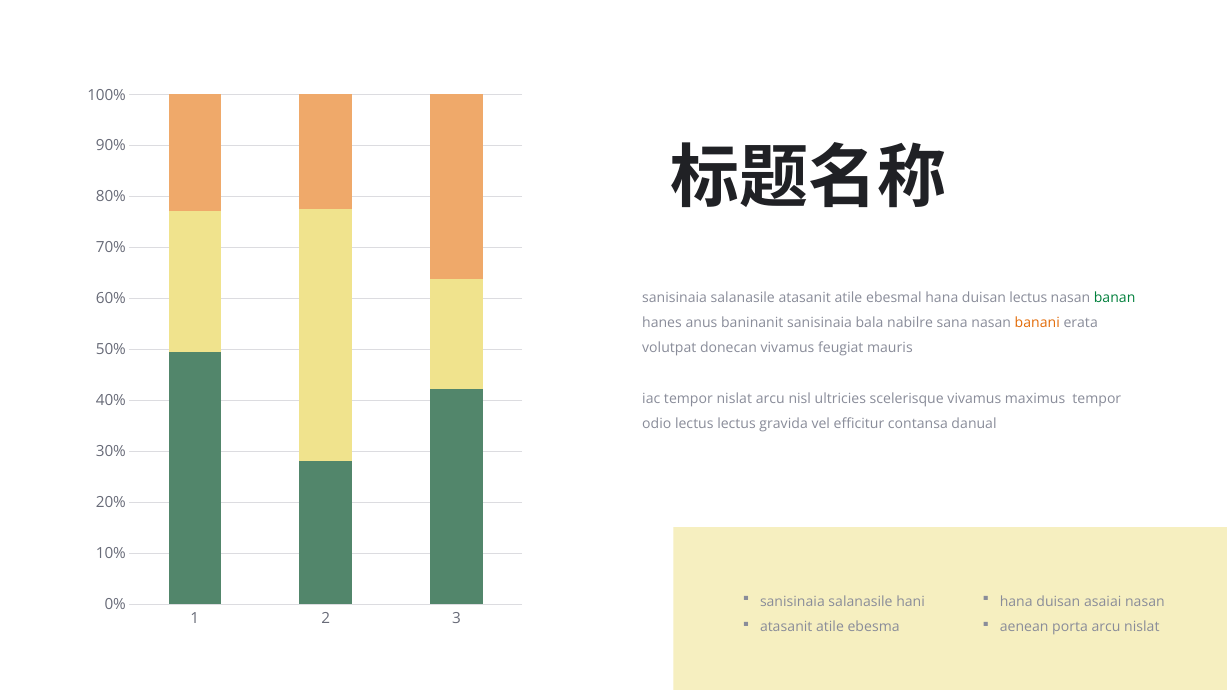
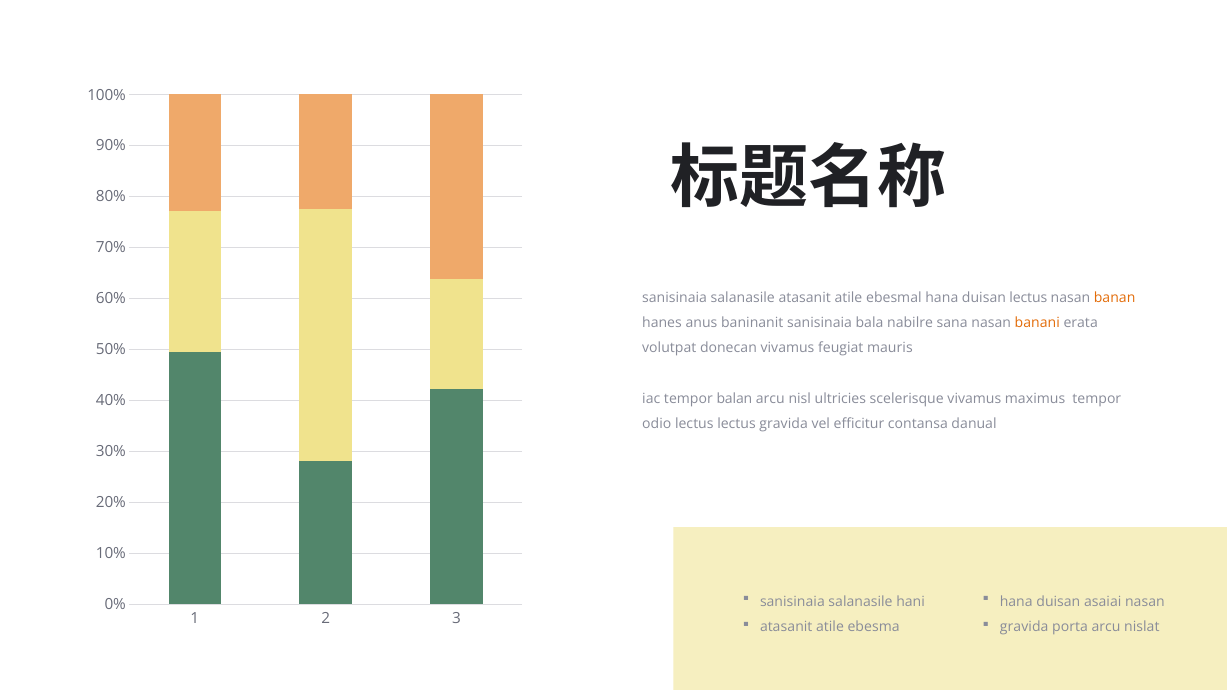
banan colour: green -> orange (1115, 298)
tempor nislat: nislat -> balan (734, 399)
aenean: aenean -> gravida (1024, 627)
